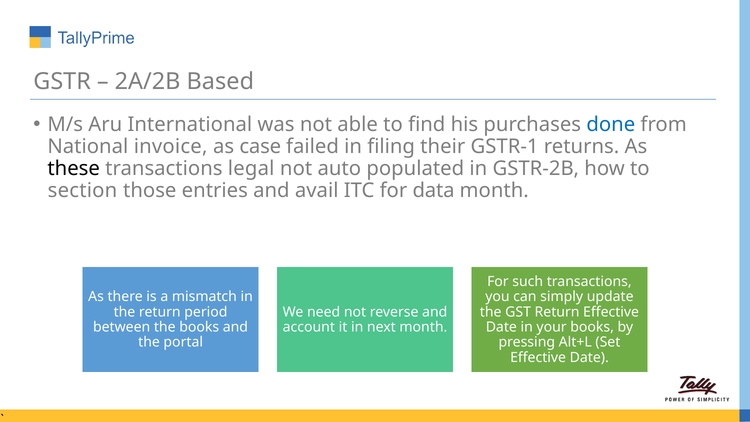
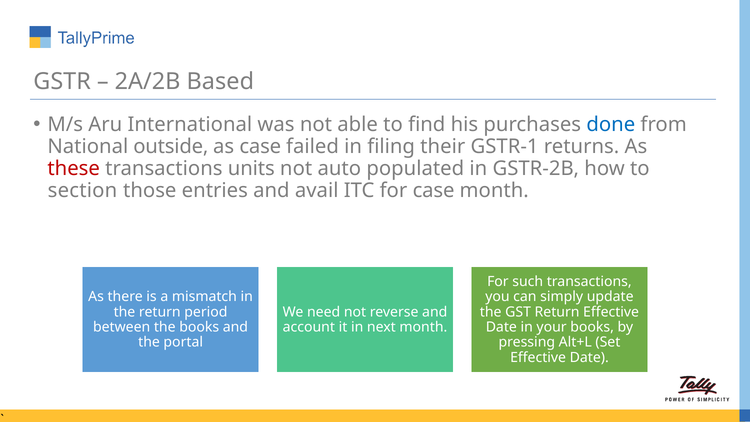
invoice: invoice -> outside (171, 146)
these colour: black -> red (74, 168)
legal: legal -> units (251, 168)
for data: data -> case (434, 190)
